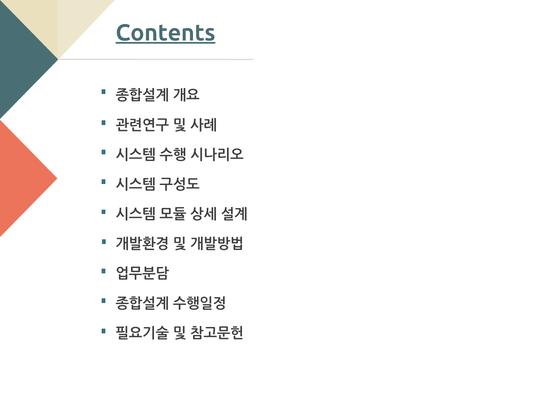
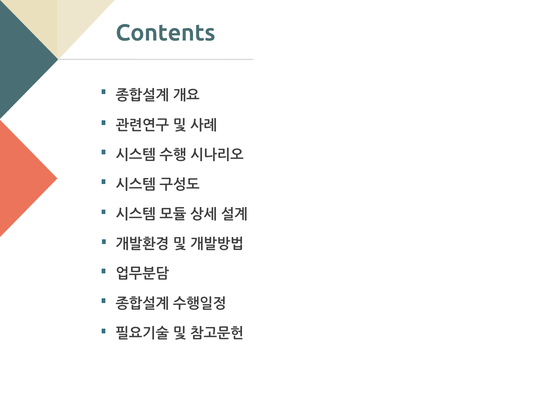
Contents underline: present -> none (165, 33)
